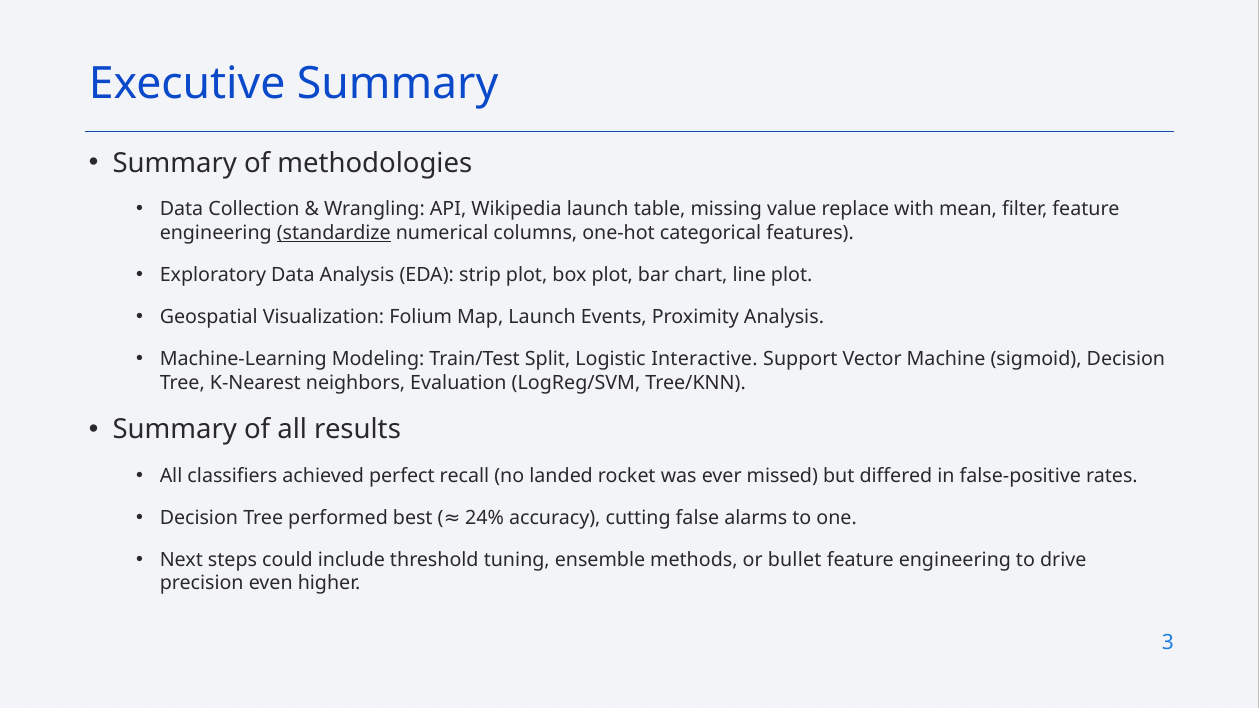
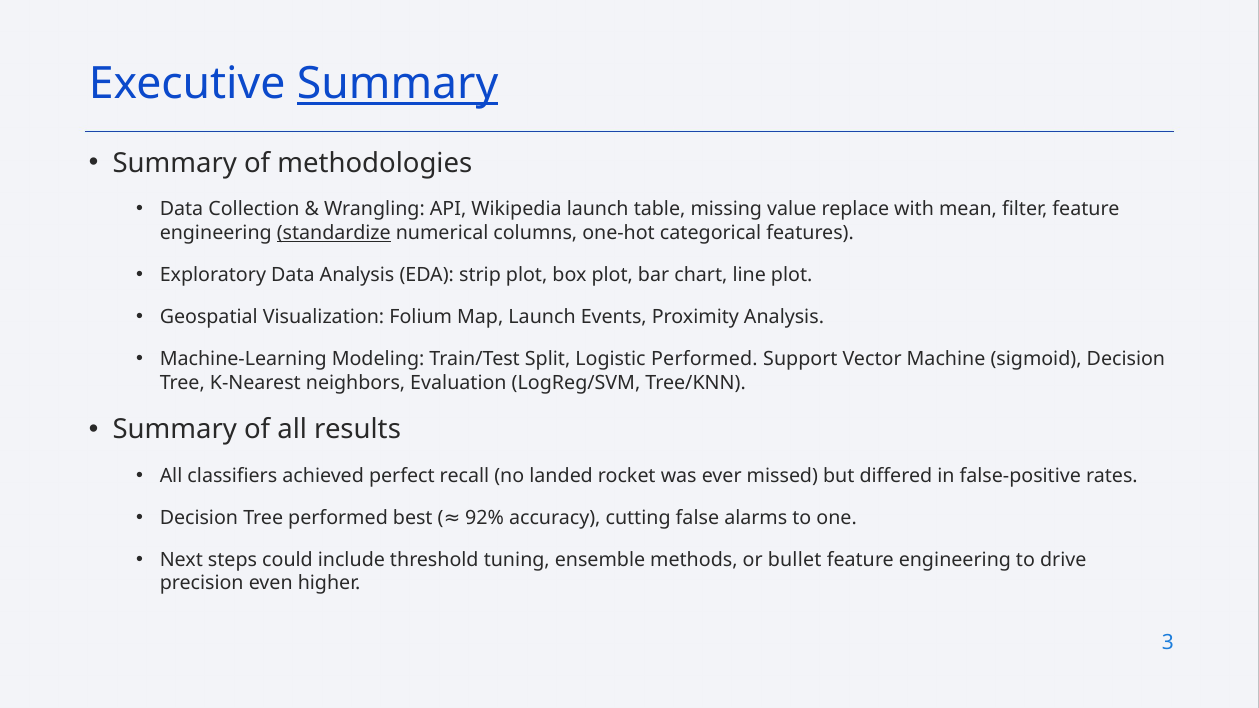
Summary underline: none -> present (398, 84)
Logistic Interactive: Interactive -> Performed (704, 359)
24%: 24% -> 92% (485, 518)
